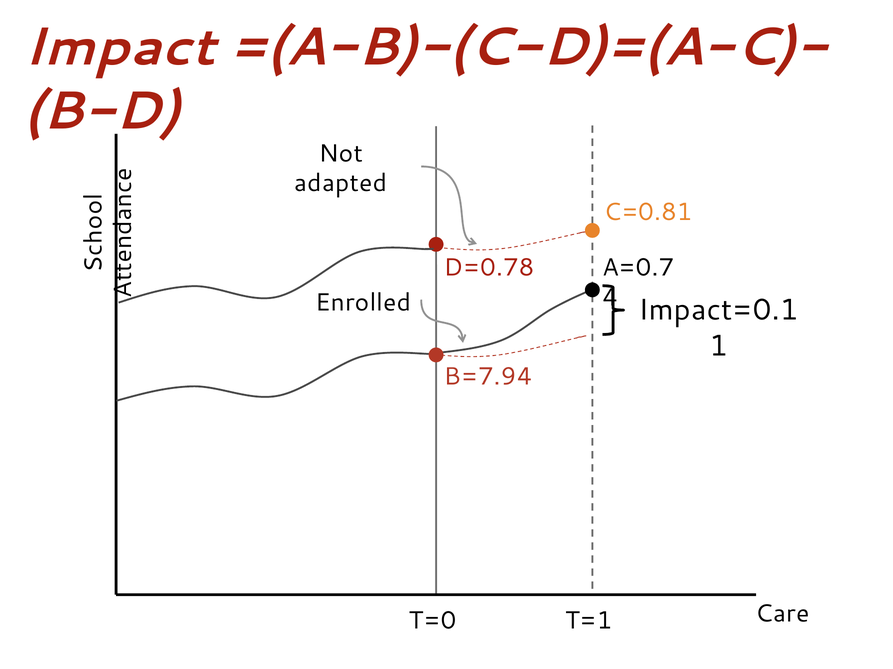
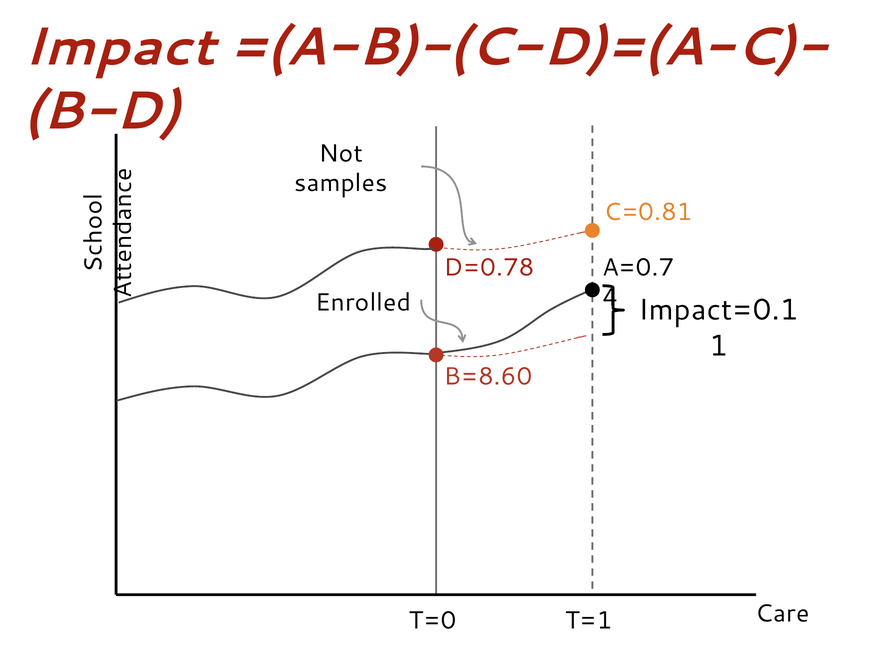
adapted: adapted -> samples (341, 183)
B=7.94: B=7.94 -> B=8.60 (488, 377)
